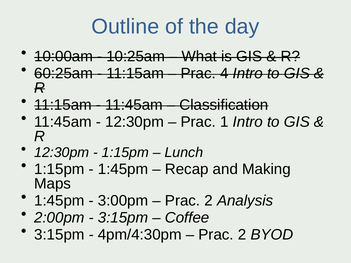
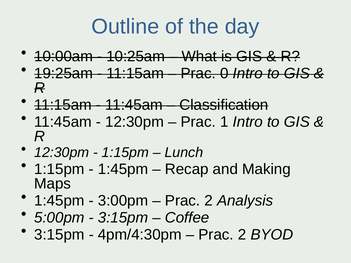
60:25am: 60:25am -> 19:25am (64, 73)
4: 4 -> 0 (224, 73)
2:00pm: 2:00pm -> 5:00pm (59, 218)
